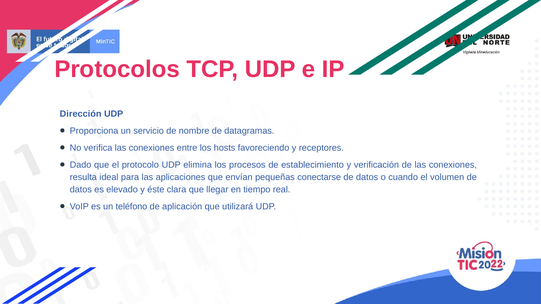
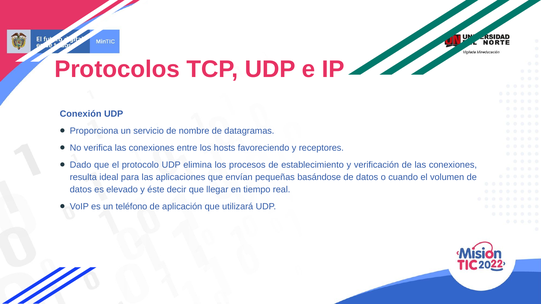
Dirección: Dirección -> Conexión (81, 114)
conectarse: conectarse -> basándose (319, 177)
clara: clara -> decir (177, 190)
